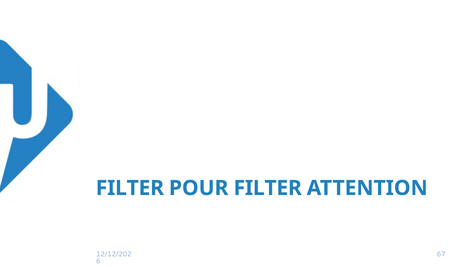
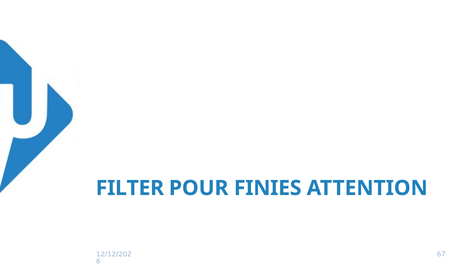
POUR FILTER: FILTER -> FINIES (268, 188)
